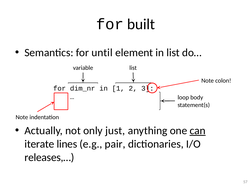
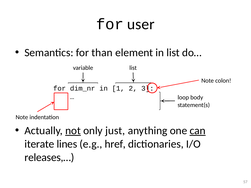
built: built -> user (141, 24)
until: until -> than (102, 53)
not underline: none -> present (73, 131)
pair: pair -> href (115, 144)
